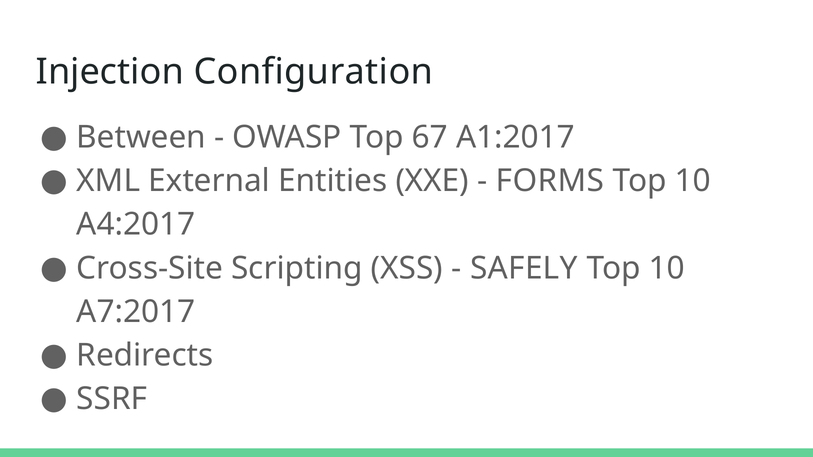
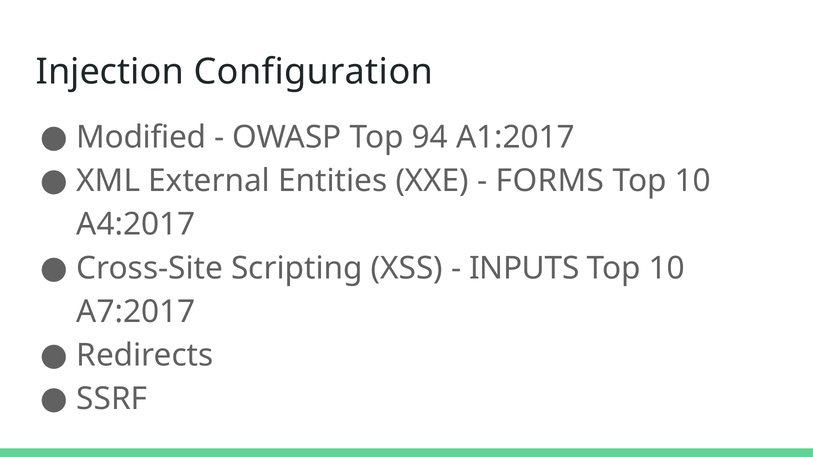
Between: Between -> Modified (141, 137)
67: 67 -> 94 (430, 137)
SAFELY: SAFELY -> INPUTS (524, 268)
